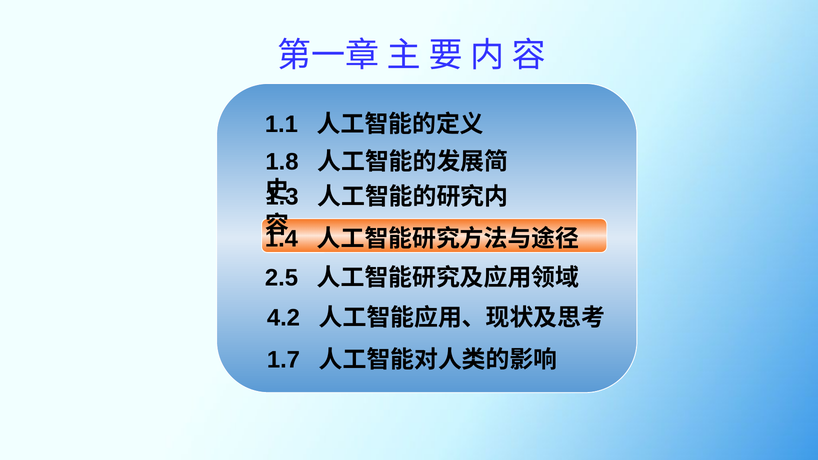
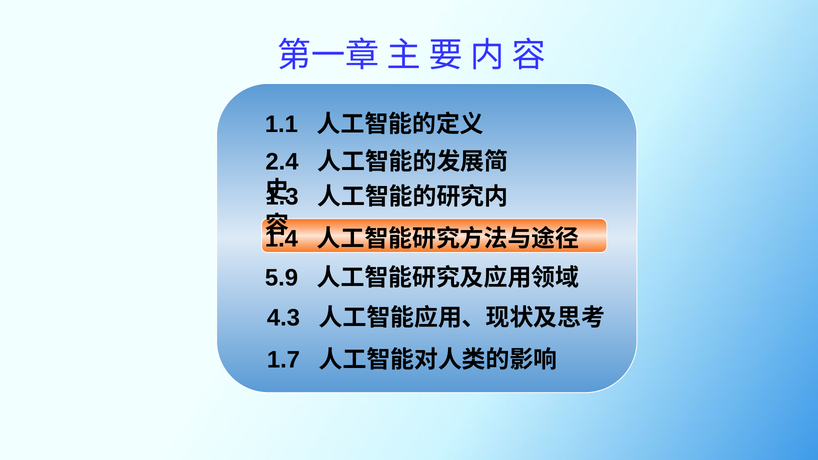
1.8: 1.8 -> 2.4 (282, 162)
2.5: 2.5 -> 5.9 (281, 278)
4.2: 4.2 -> 4.3 (283, 318)
